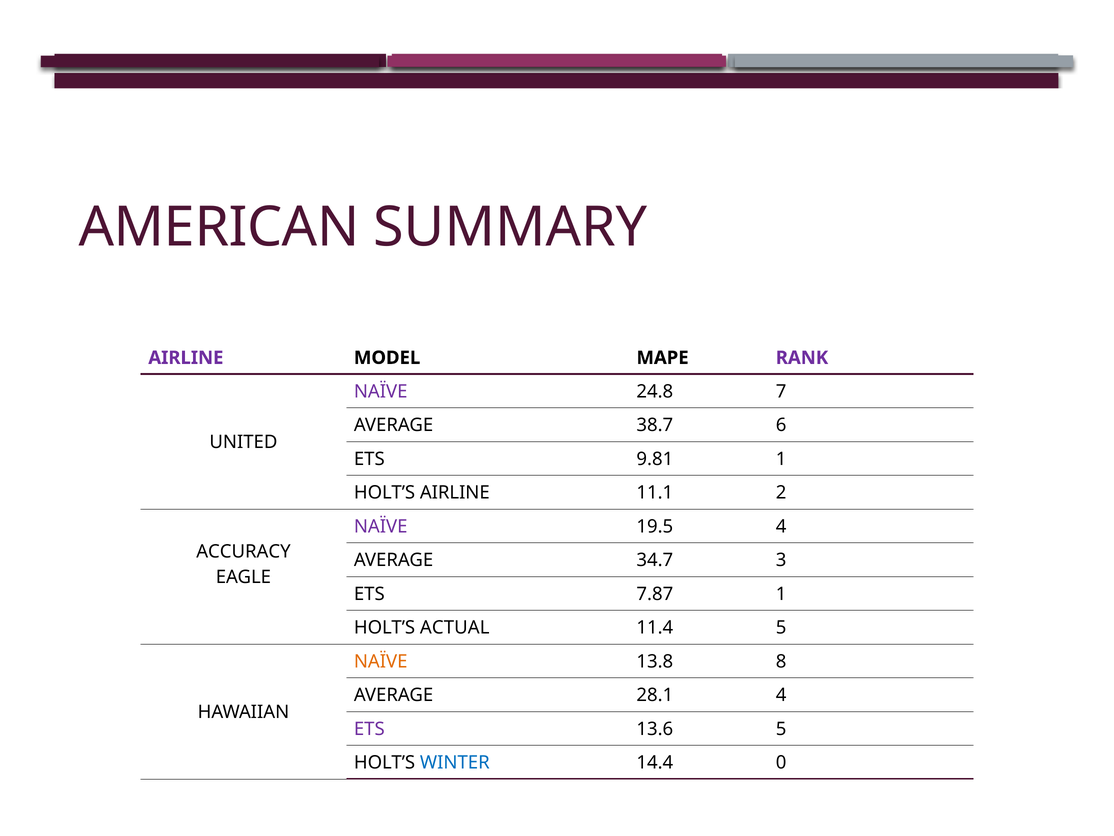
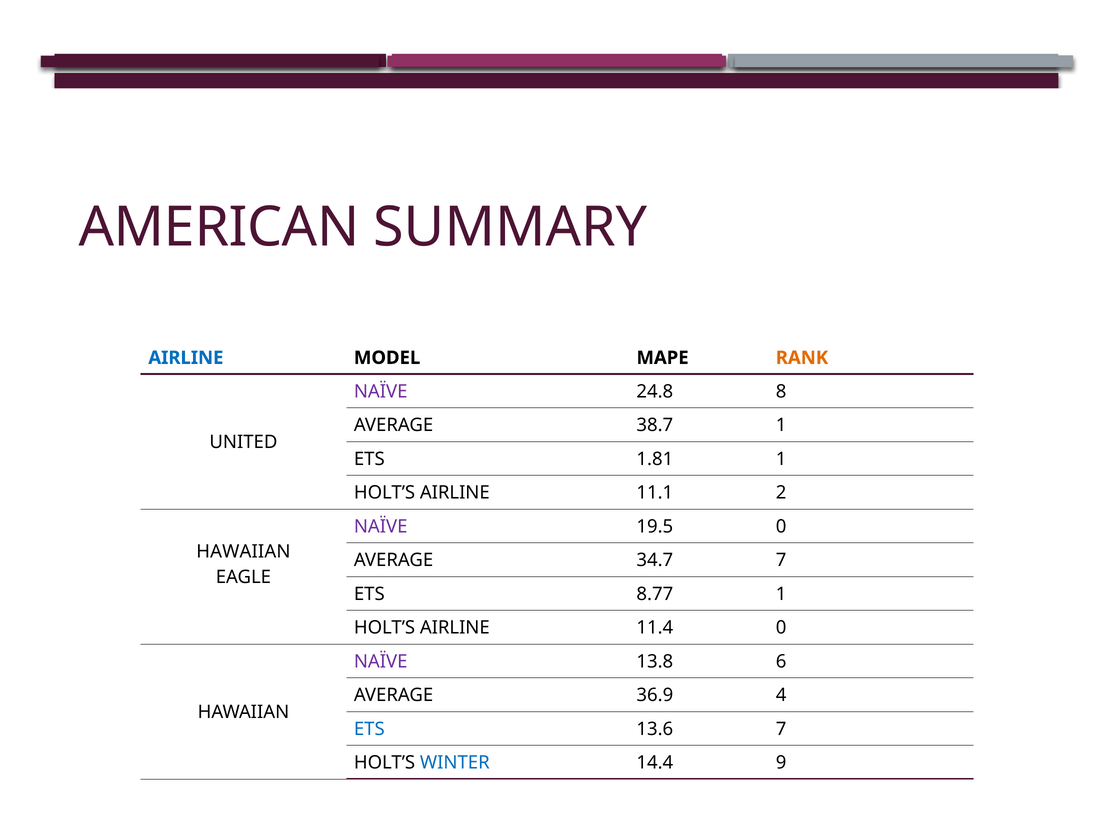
AIRLINE colour: purple -> blue (186, 358)
RANK colour: purple -> orange (802, 358)
7: 7 -> 8 (781, 391)
38.7 6: 6 -> 1 (781, 425)
9.81: 9.81 -> 1.81 (655, 459)
19.5 4: 4 -> 0 (781, 526)
ACCURACY: ACCURACY -> HAWAIIAN (243, 551)
34.7 3: 3 -> 7 (781, 560)
7.87: 7.87 -> 8.77 (655, 594)
ACTUAL: ACTUAL -> AIRLINE (455, 627)
11.4 5: 5 -> 0 (781, 627)
NAÏVE colour: orange -> purple (381, 661)
8: 8 -> 6 (781, 661)
28.1: 28.1 -> 36.9 (655, 695)
ETS colour: purple -> blue (369, 729)
13.6 5: 5 -> 7 (781, 729)
0: 0 -> 9 (781, 762)
